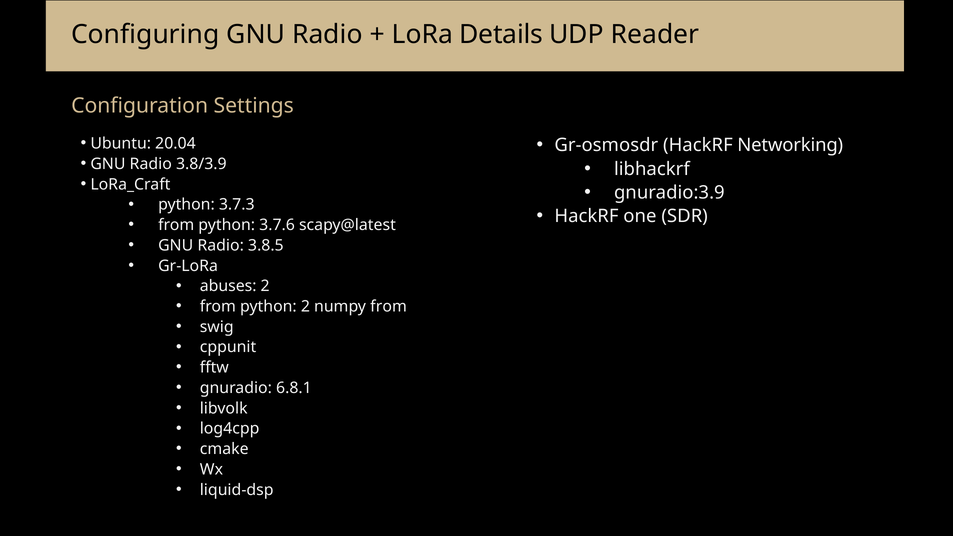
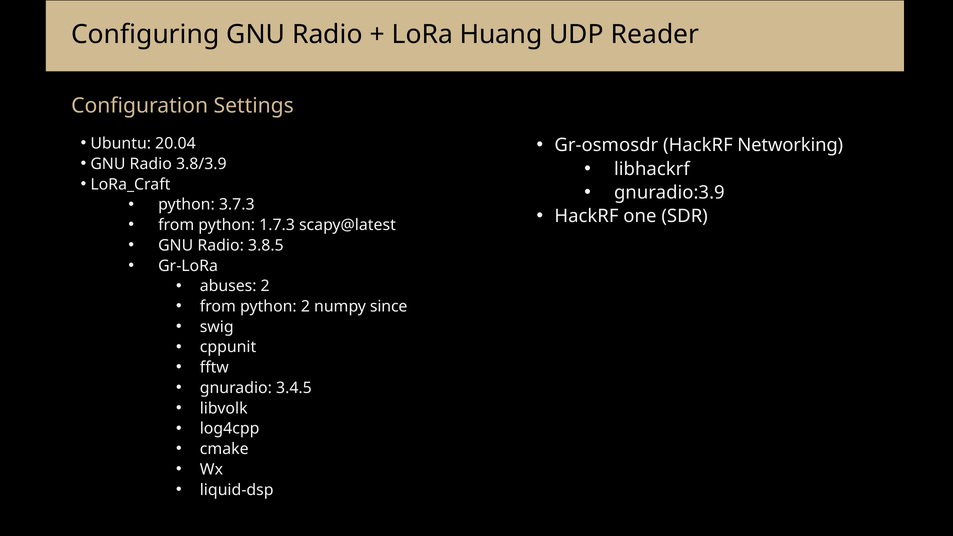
Details: Details -> Huang (501, 34)
3.7.6: 3.7.6 -> 1.7.3 (277, 225)
numpy from: from -> since (389, 307)
6.8.1: 6.8.1 -> 3.4.5 (294, 388)
